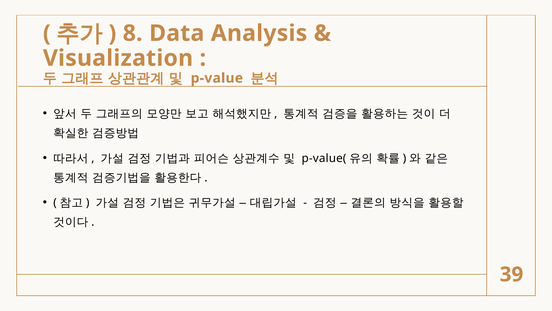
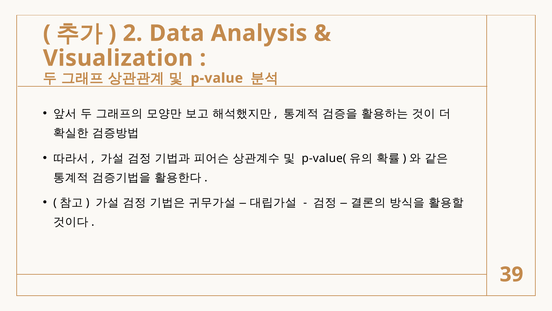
8: 8 -> 2 (133, 33)
